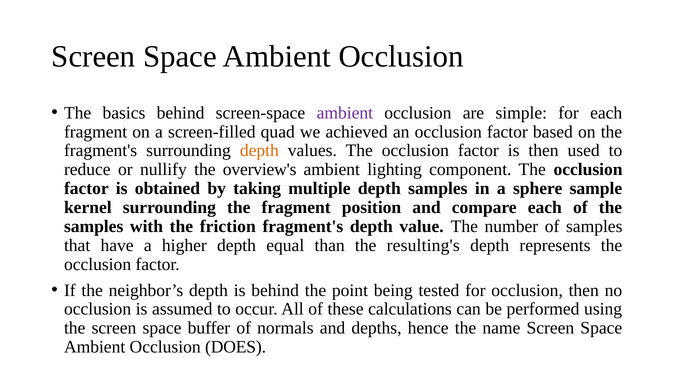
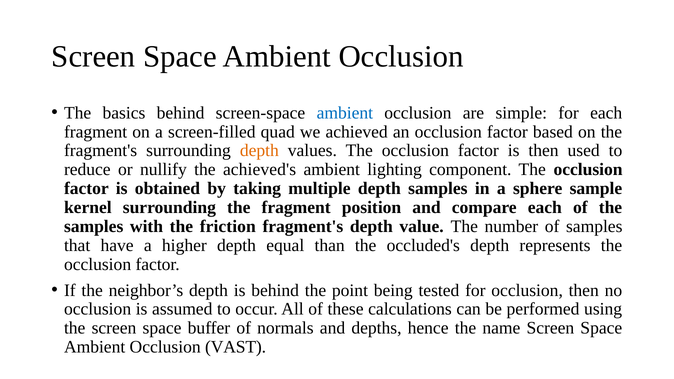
ambient colour: purple -> blue (345, 113)
overview's: overview's -> achieved's (260, 170)
resulting's: resulting's -> occluded's (423, 245)
DOES: DOES -> VAST (236, 347)
